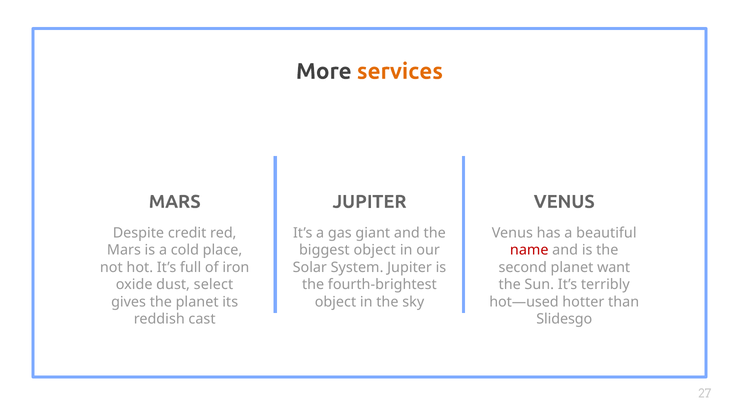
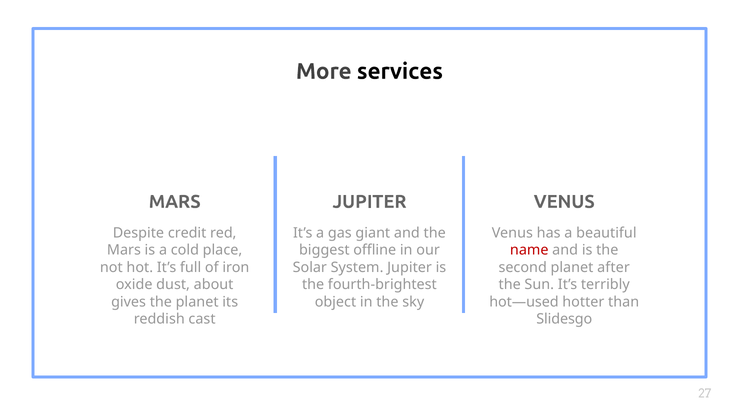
services colour: orange -> black (400, 71)
biggest object: object -> offline (375, 250)
want: want -> after (614, 267)
select: select -> about (214, 284)
